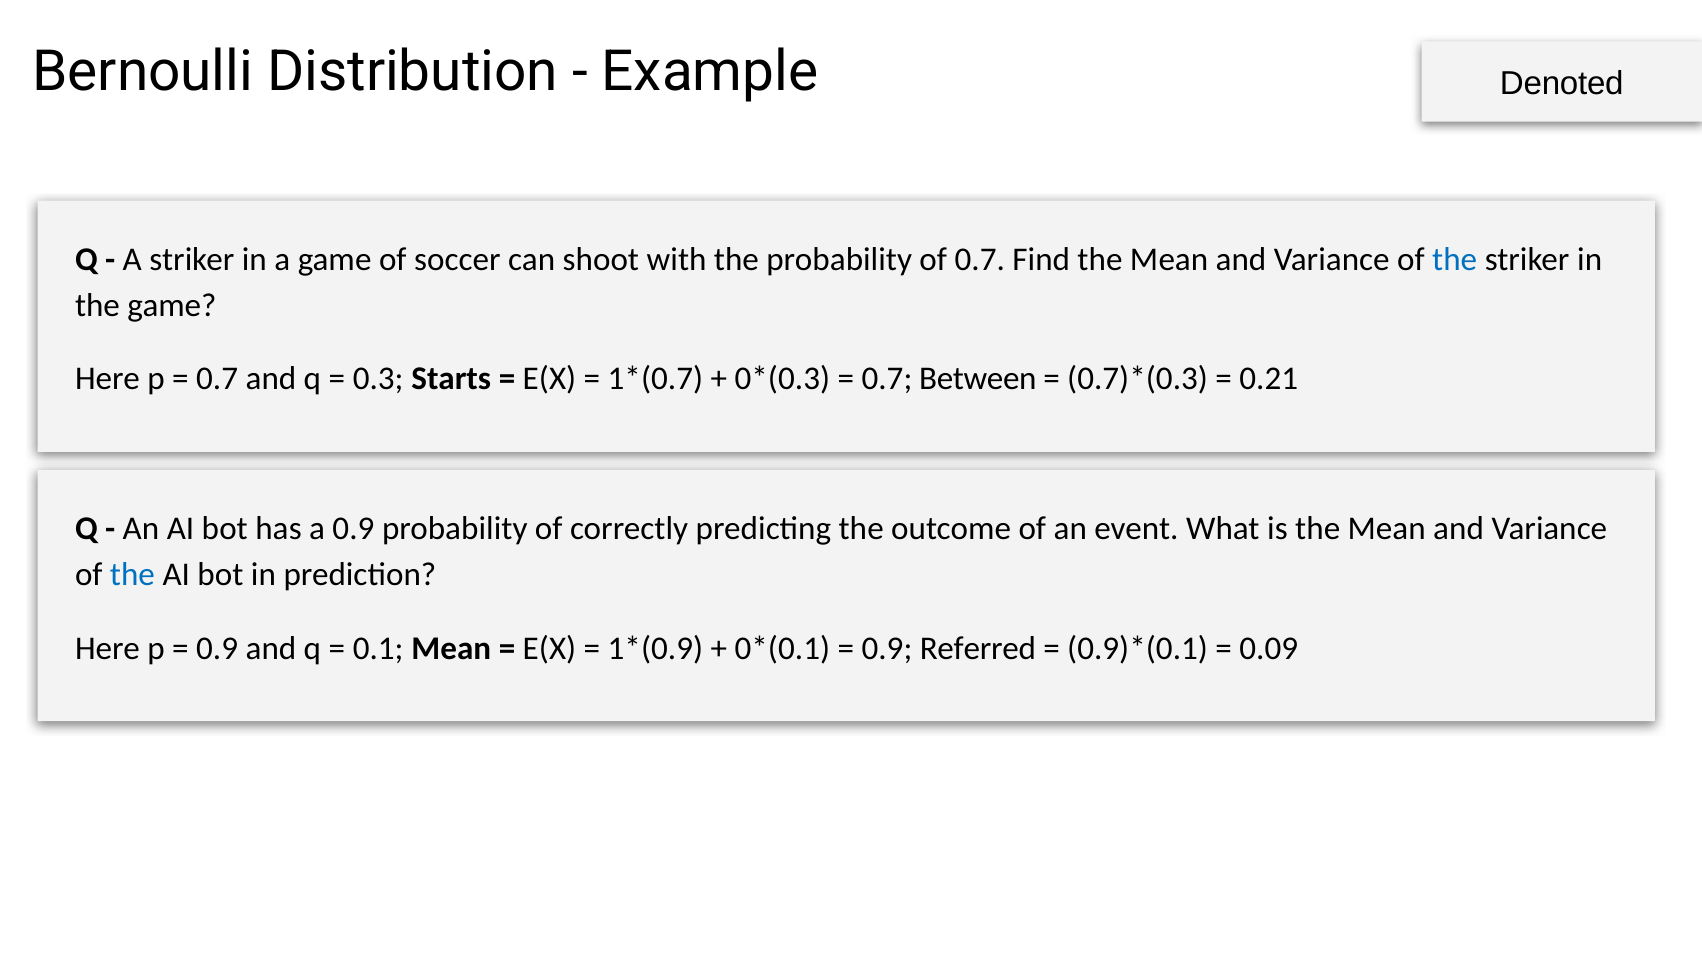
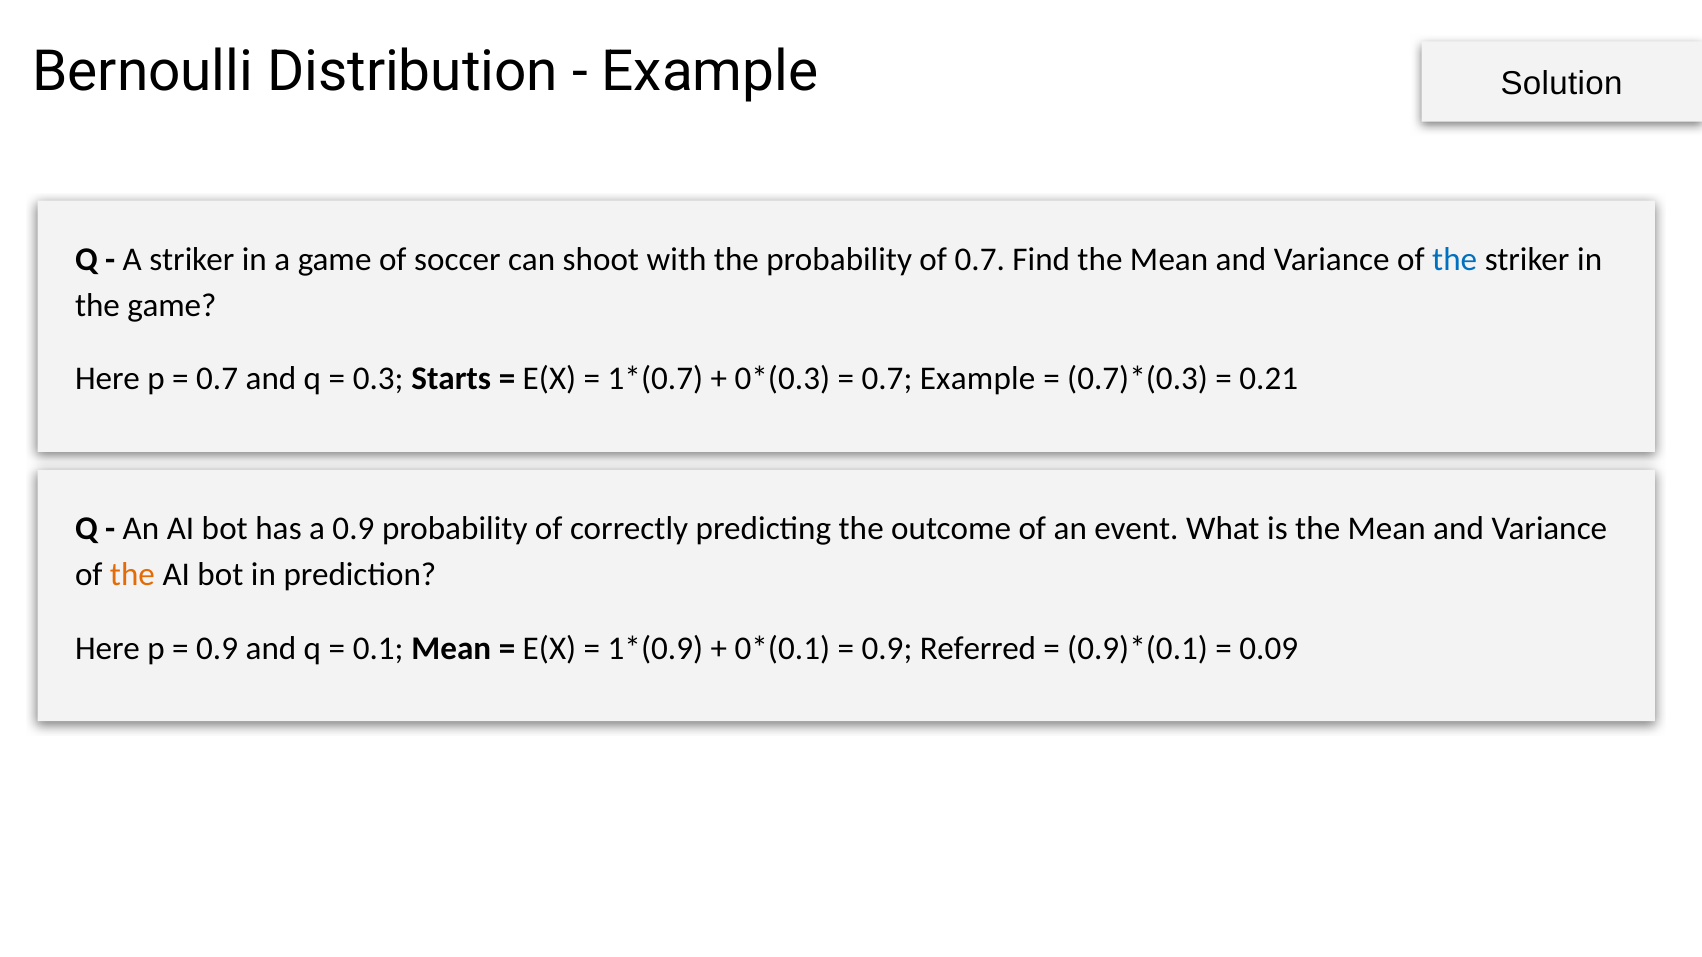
Denoted: Denoted -> Solution (1561, 84)
0.7 Between: Between -> Example (978, 379)
the colour: blue -> orange (132, 575)
